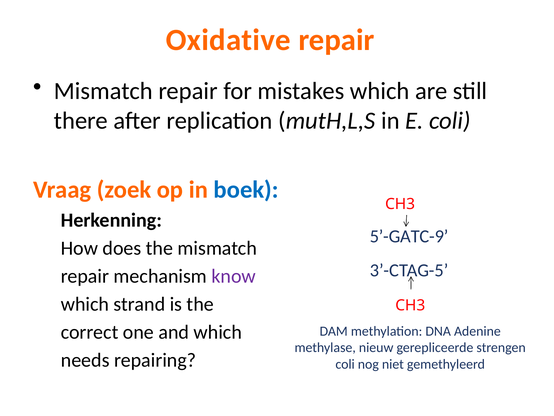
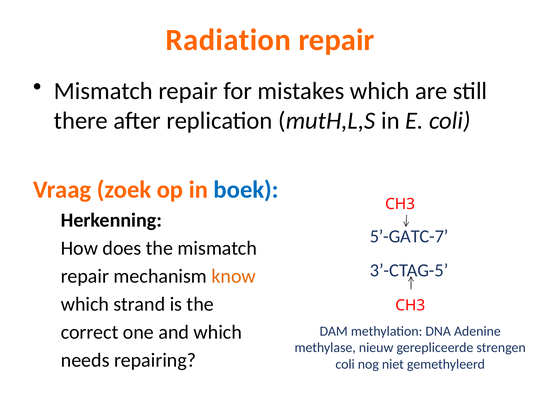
Oxidative: Oxidative -> Radiation (228, 40)
5’-GATC-9: 5’-GATC-9 -> 5’-GATC-7 (409, 236)
know colour: purple -> orange (234, 276)
